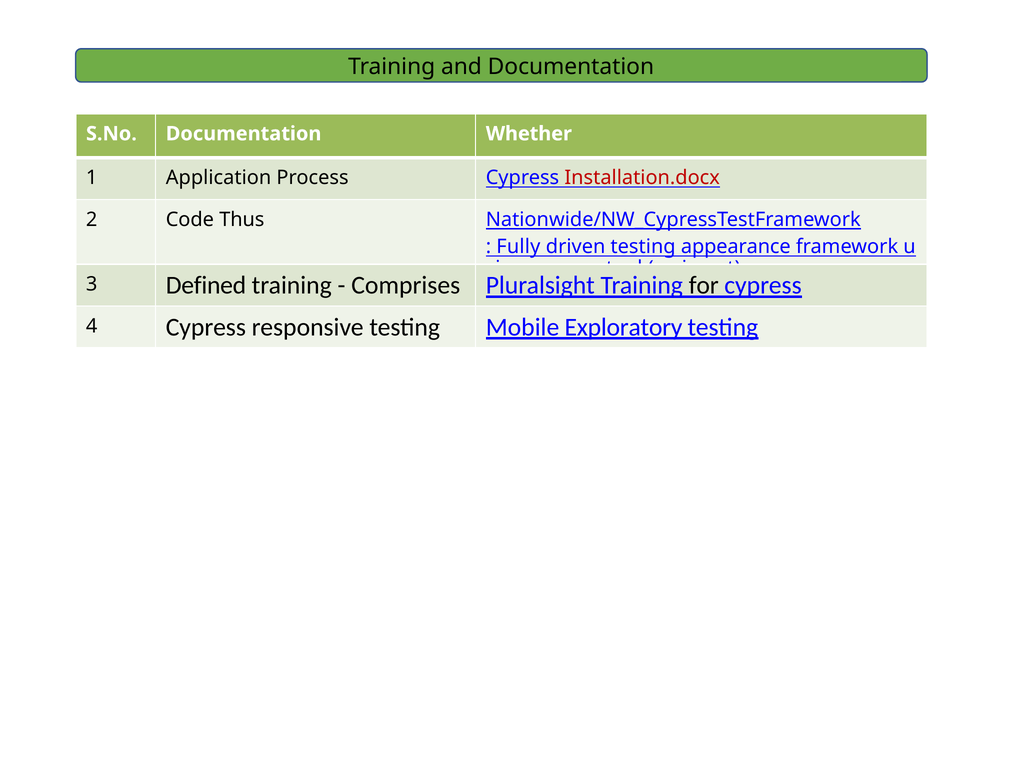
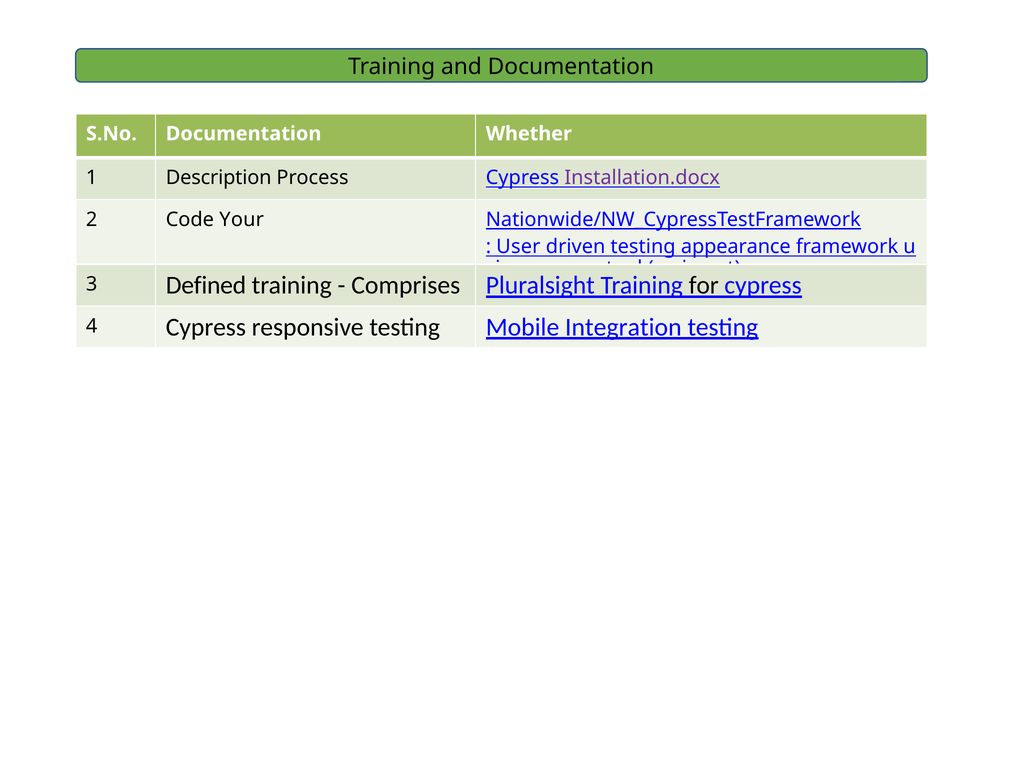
Application: Application -> Description (219, 178)
Installation.docx colour: red -> purple (642, 178)
Thus: Thus -> Your (242, 219)
Fully: Fully -> User (518, 246)
Exploratory: Exploratory -> Integration (623, 327)
